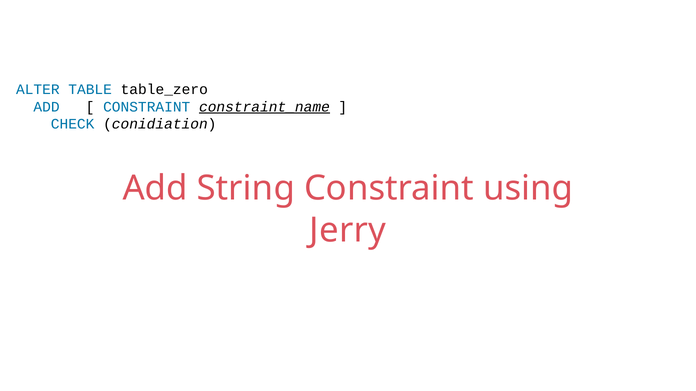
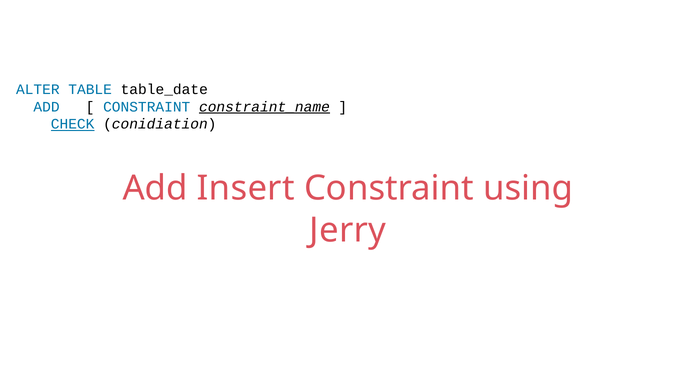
table_zero: table_zero -> table_date (164, 90)
CHECK underline: none -> present (73, 124)
String: String -> Insert (246, 189)
